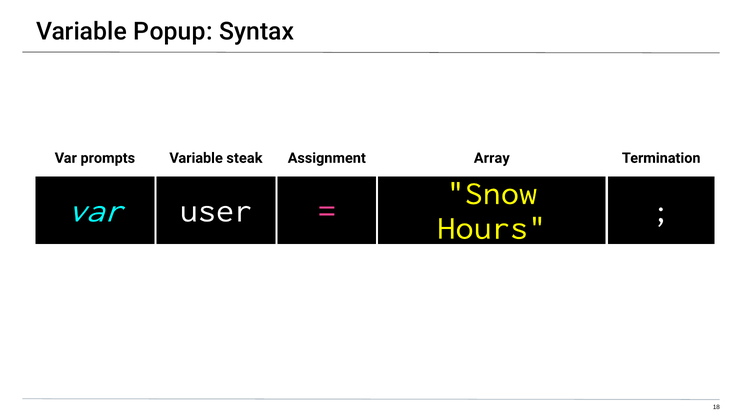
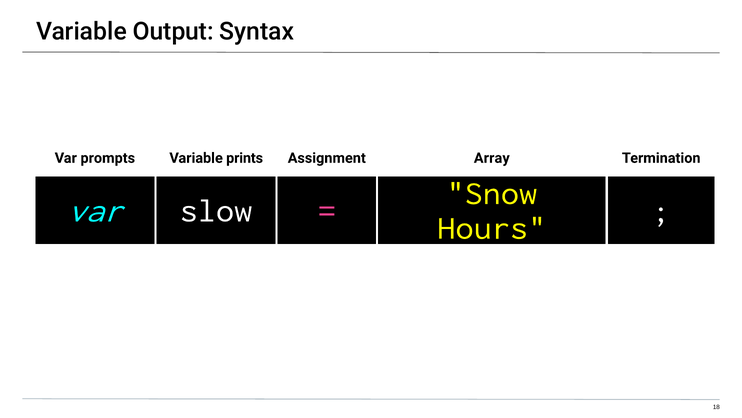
Popup: Popup -> Output (173, 31)
steak: steak -> prints (245, 158)
user: user -> slow (216, 210)
